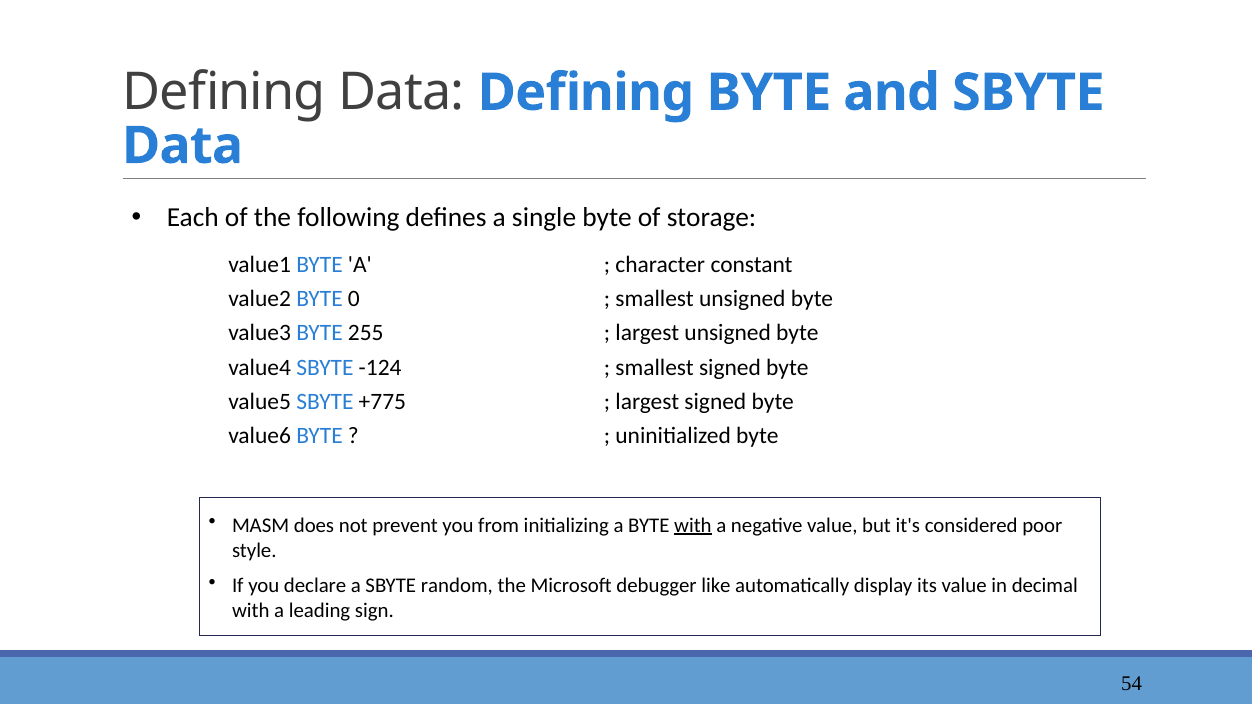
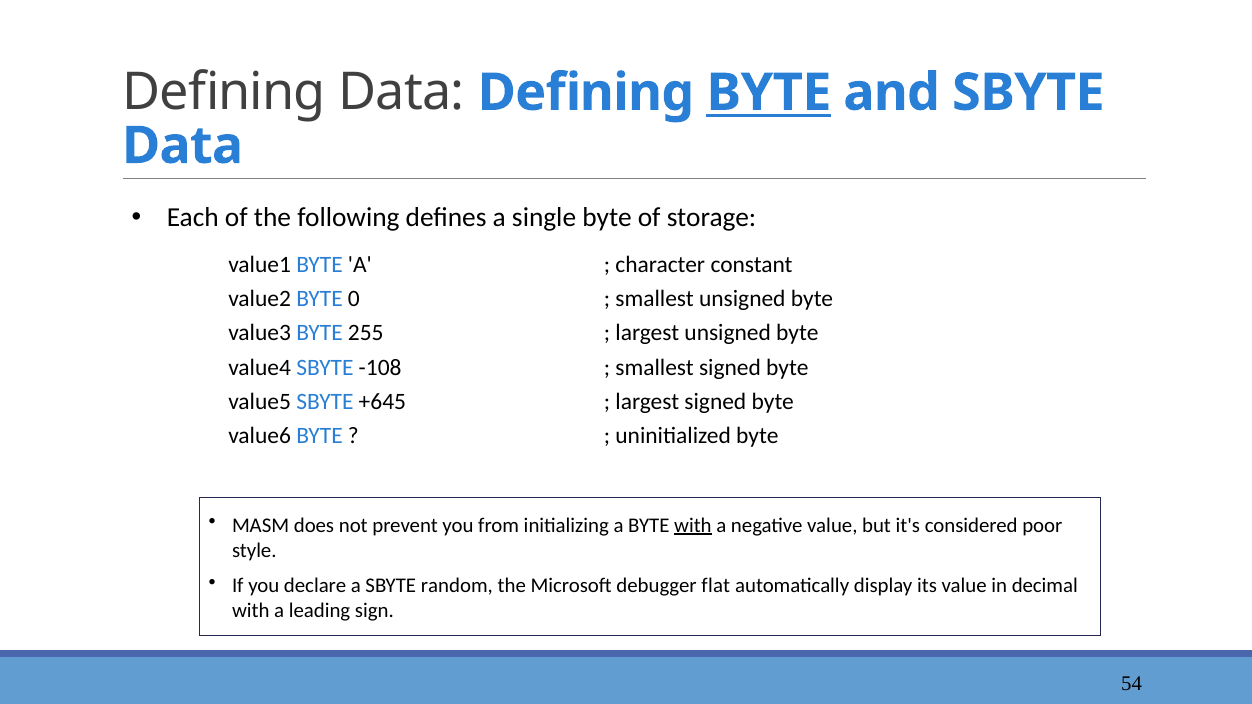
BYTE underline: none -> present (769, 93)
-124: -124 -> -108 (380, 368)
+775: +775 -> +645 (382, 402)
like: like -> flat (716, 586)
